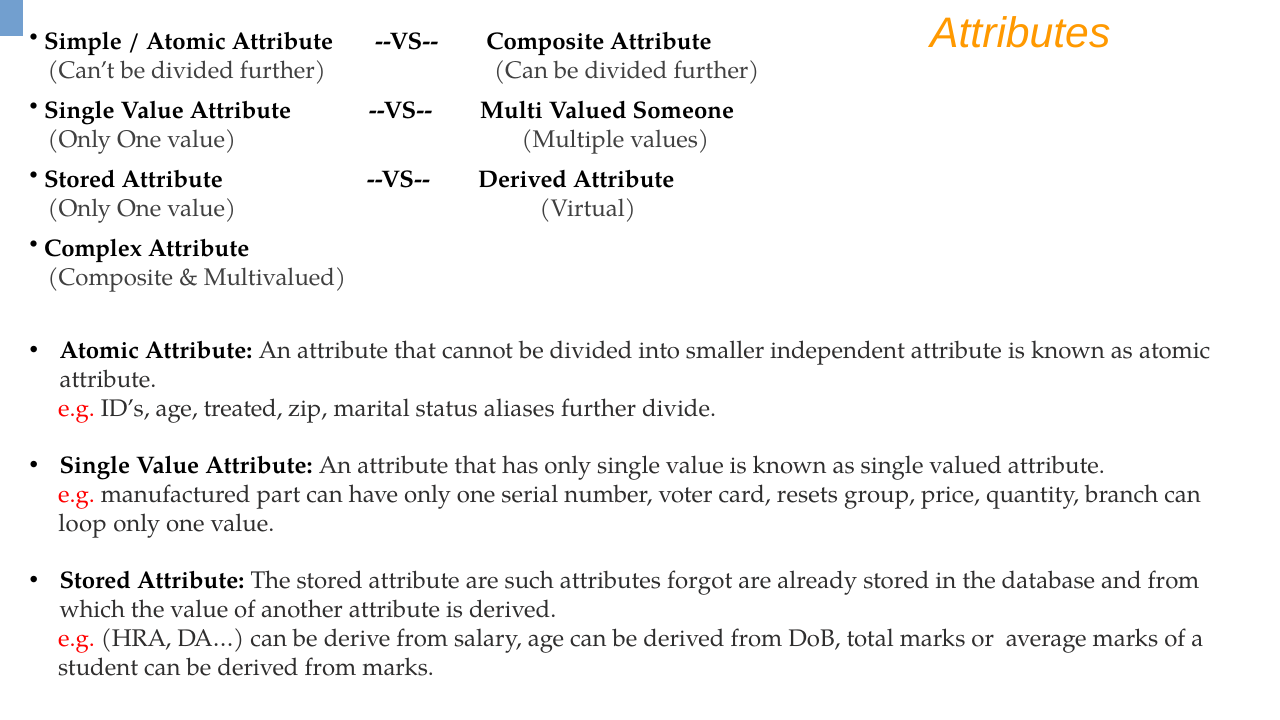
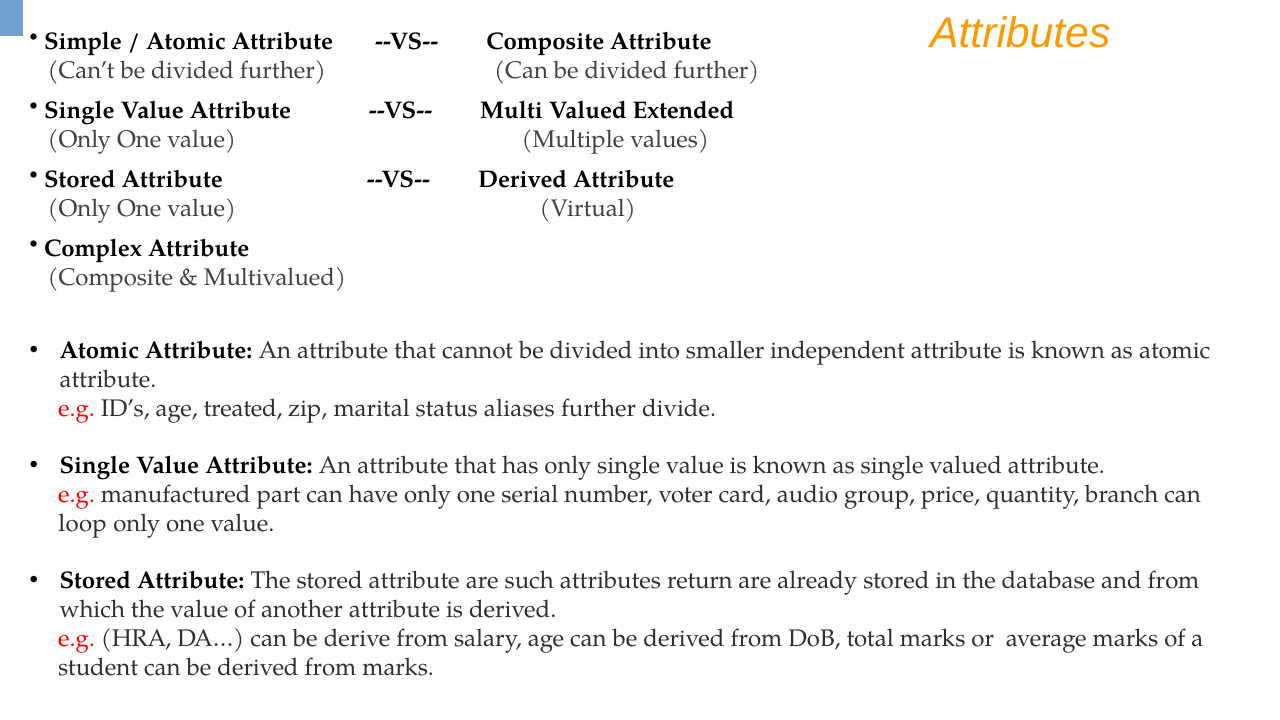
Someone: Someone -> Extended (683, 111)
resets: resets -> audio (808, 495)
forgot: forgot -> return (700, 581)
